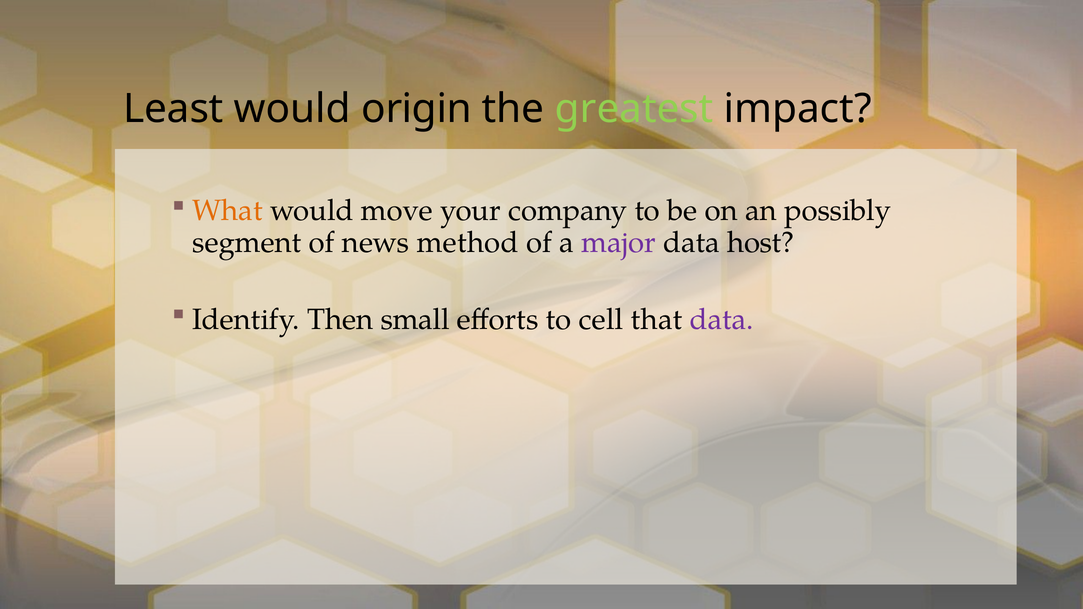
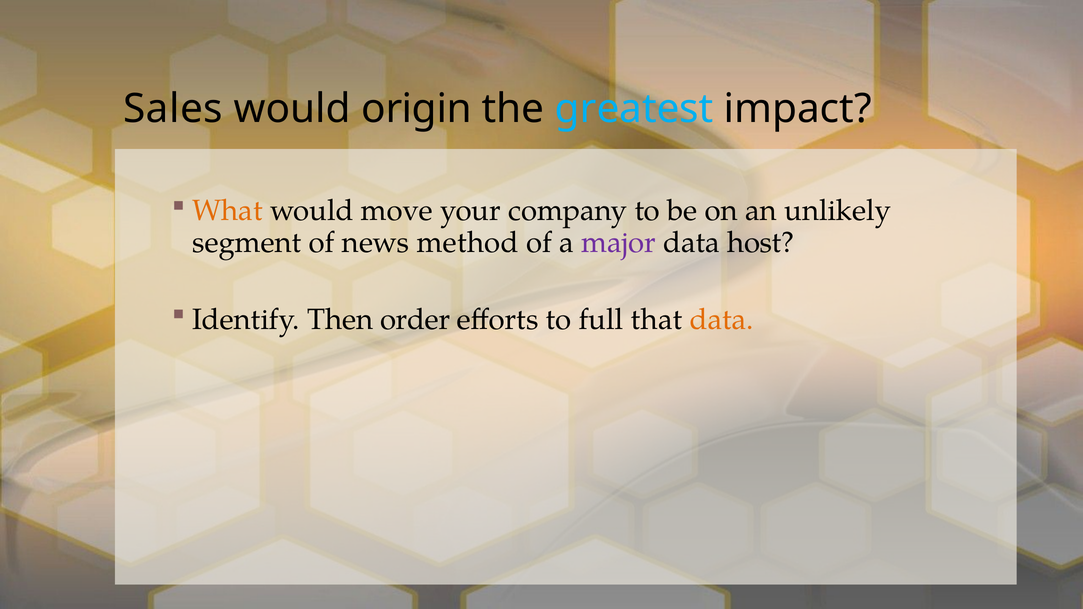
Least: Least -> Sales (173, 109)
greatest colour: light green -> light blue (634, 109)
possibly: possibly -> unlikely (838, 211)
small: small -> order (415, 320)
cell: cell -> full (601, 320)
data colour: purple -> orange (722, 320)
